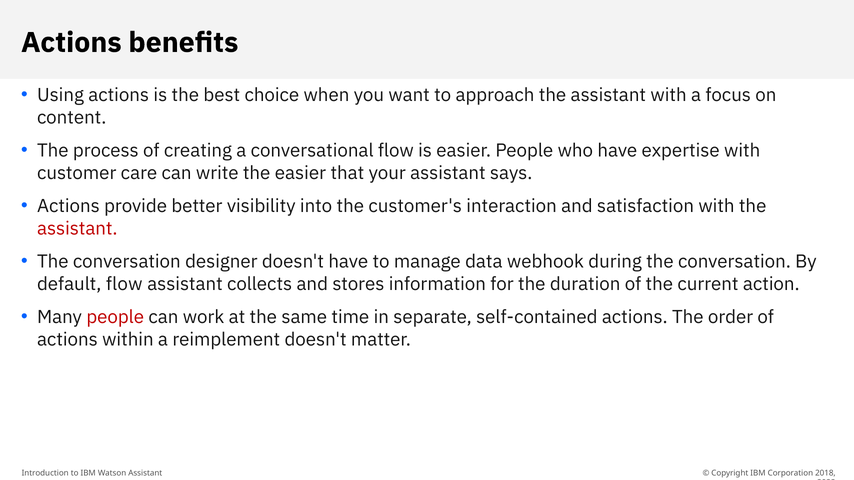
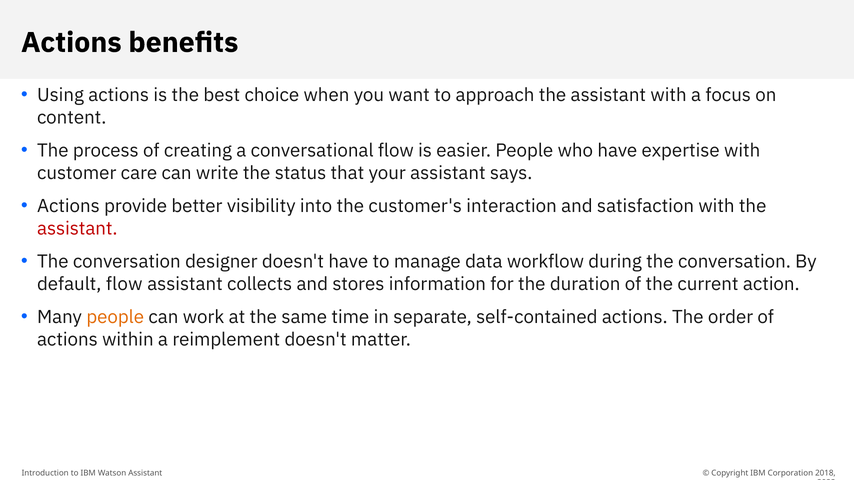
the easier: easier -> status (300, 173)
webhook: webhook -> workflow (545, 262)
people colour: red -> orange (115, 317)
